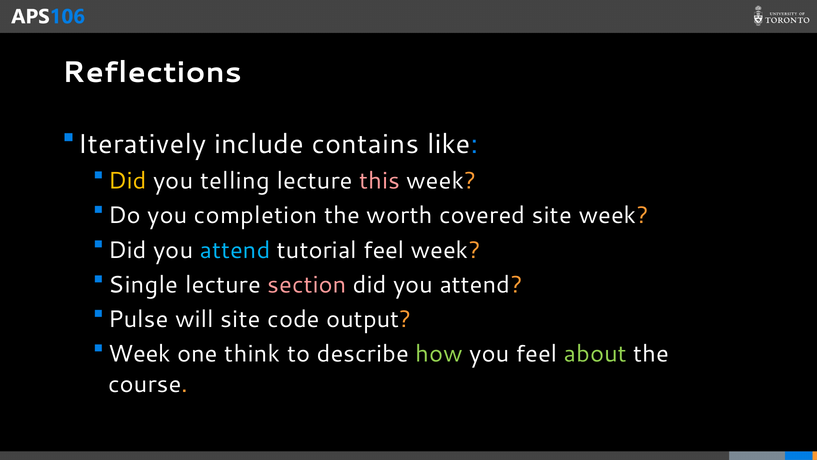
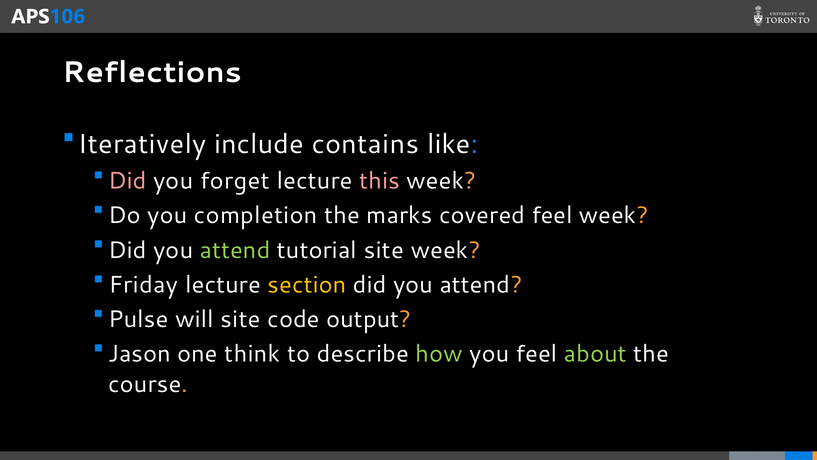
Did colour: yellow -> pink (128, 181)
telling: telling -> forget (235, 181)
worth: worth -> marks (400, 215)
covered site: site -> feel (552, 215)
attend colour: light blue -> light green (235, 250)
tutorial feel: feel -> site (384, 250)
Single: Single -> Friday (143, 285)
section colour: pink -> yellow (307, 285)
Week: Week -> Jason (139, 354)
